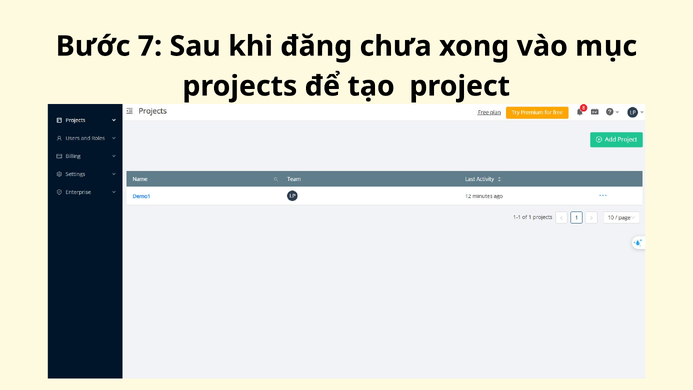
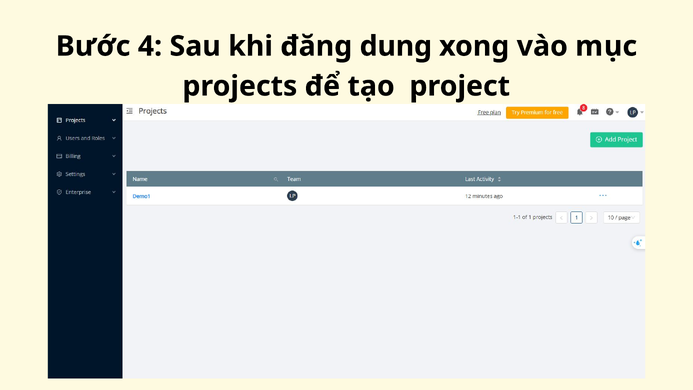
7: 7 -> 4 (150, 46)
chưa: chưa -> dụng (396, 46)
